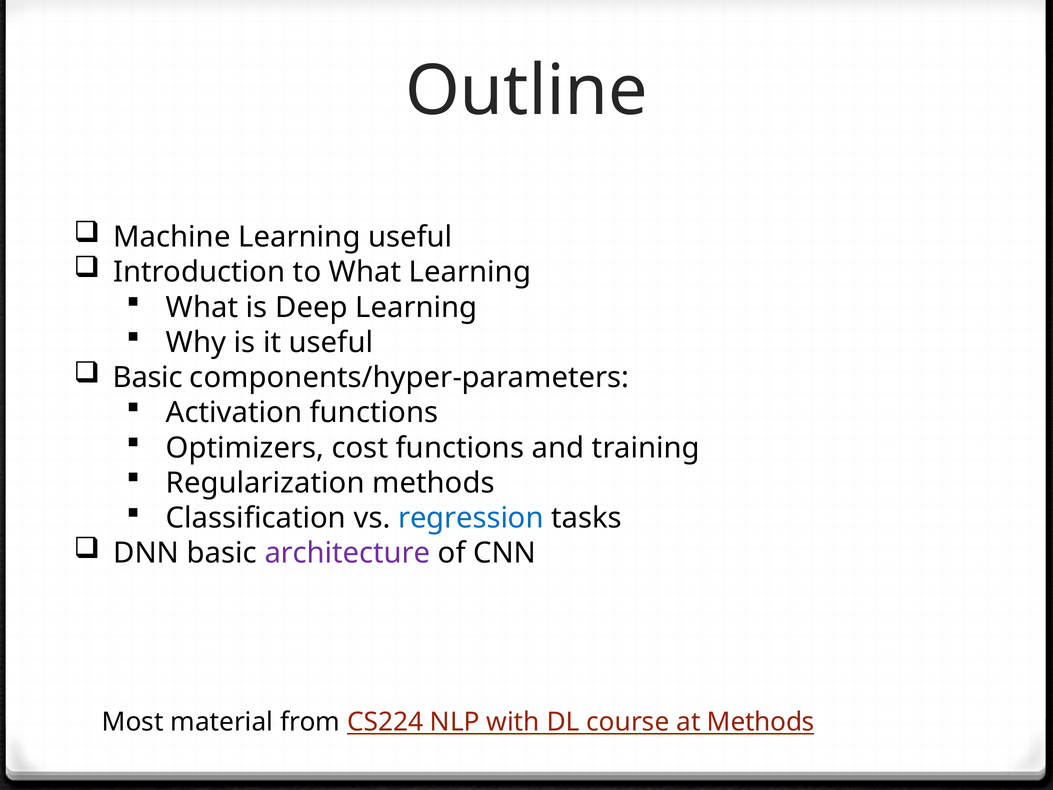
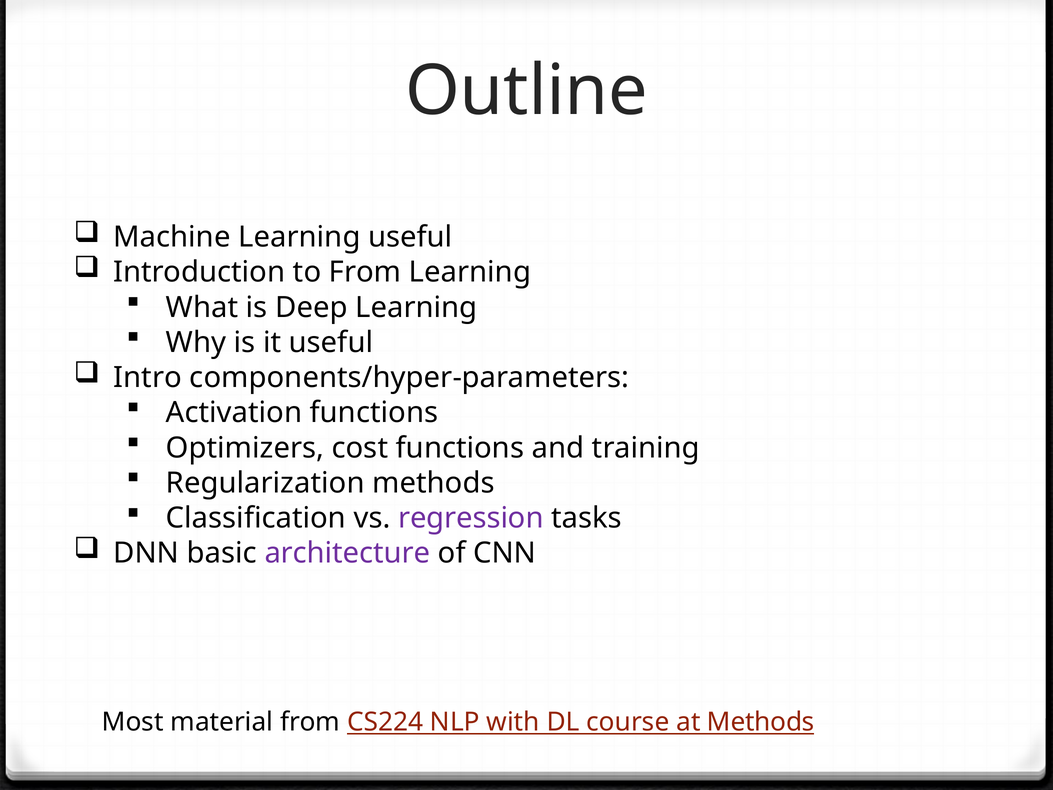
to What: What -> From (365, 272)
Basic: Basic -> Intro (148, 378)
regression colour: blue -> purple (471, 518)
